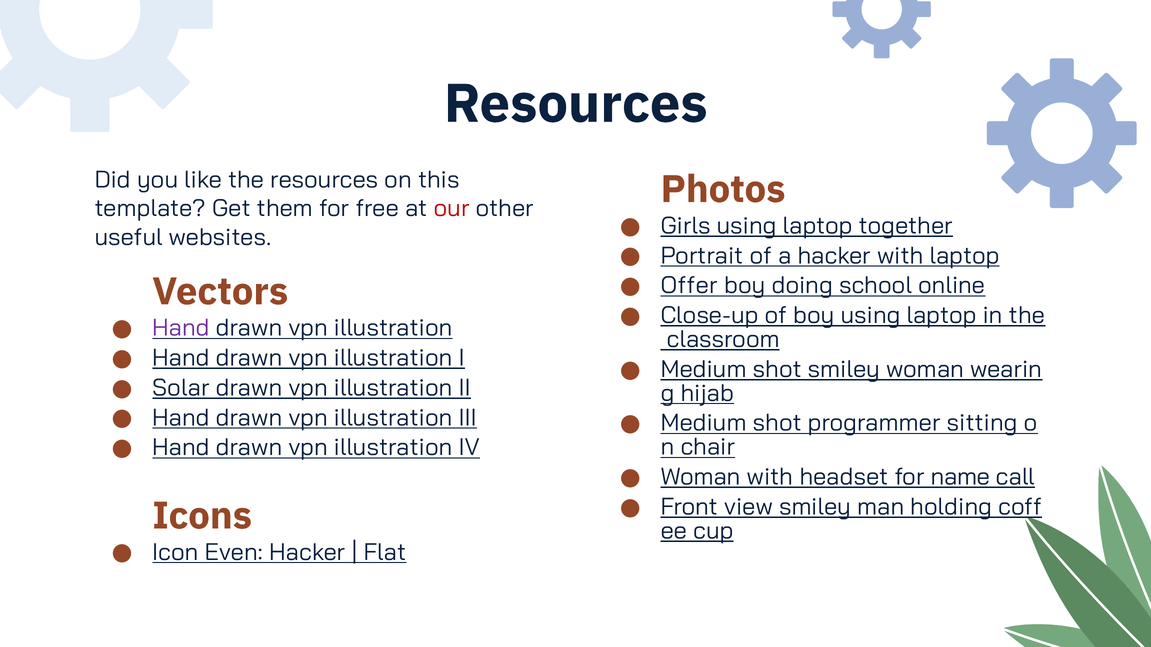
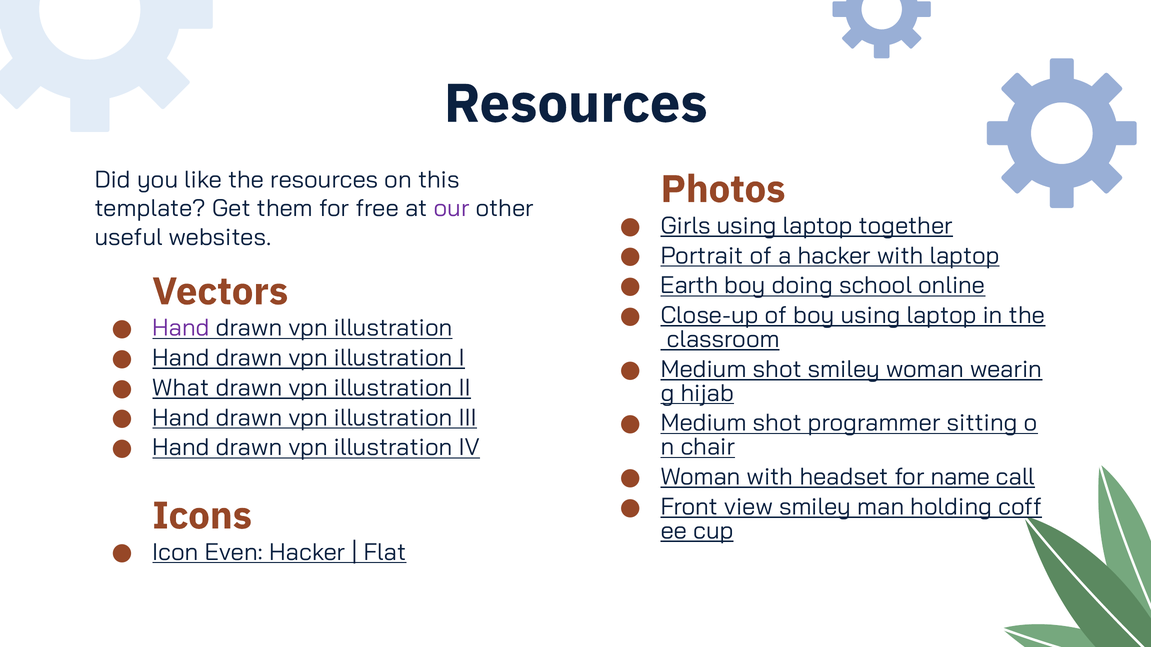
our colour: red -> purple (452, 209)
Offer: Offer -> Earth (690, 286)
Solar: Solar -> What (181, 388)
